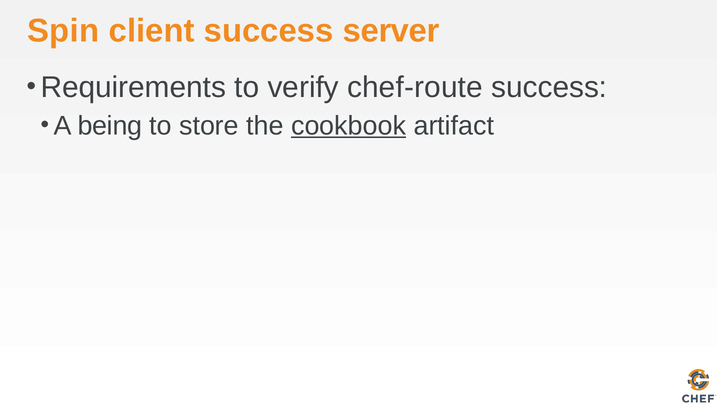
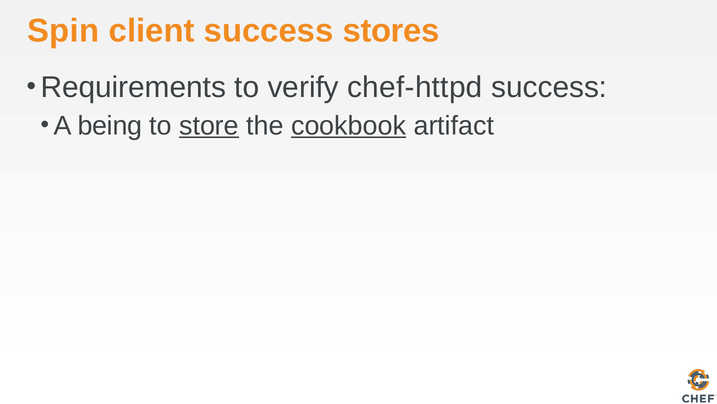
server: server -> stores (391, 31)
chef-route: chef-route -> chef-httpd (415, 87)
store underline: none -> present (209, 126)
